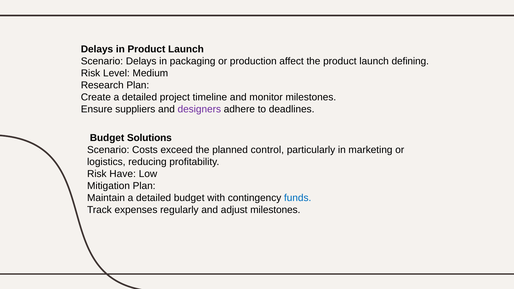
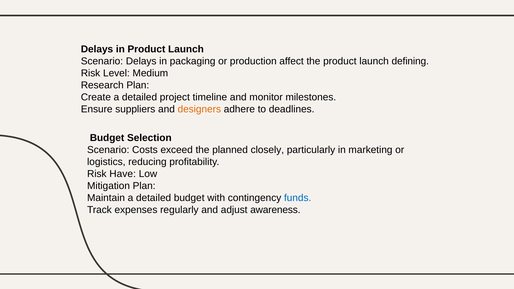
designers colour: purple -> orange (199, 109)
Solutions: Solutions -> Selection (149, 138)
control: control -> closely (267, 150)
adjust milestones: milestones -> awareness (275, 210)
